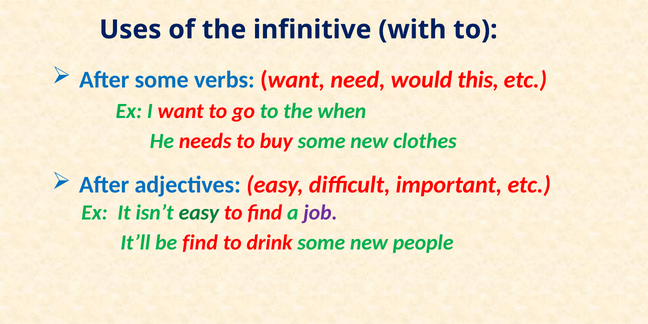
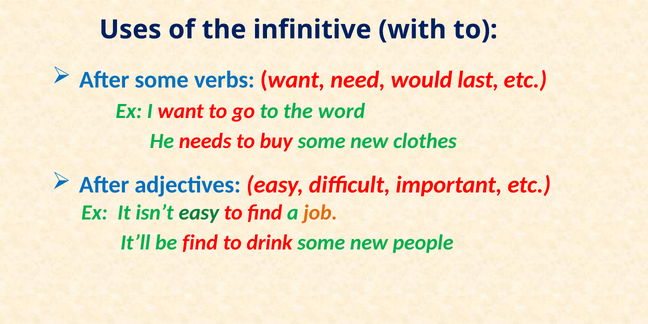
this: this -> last (478, 80)
when: when -> word (342, 111)
job colour: purple -> orange (320, 213)
